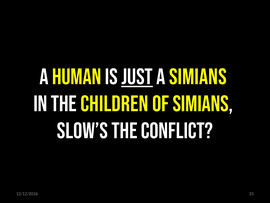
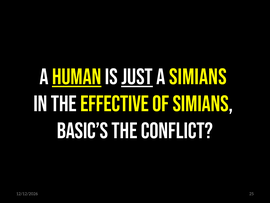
HUMAN underline: none -> present (77, 77)
CHILDREN: CHILDREN -> EFFECTIVE (115, 104)
SLOW’S: SLOW’S -> BASIC’S (83, 131)
